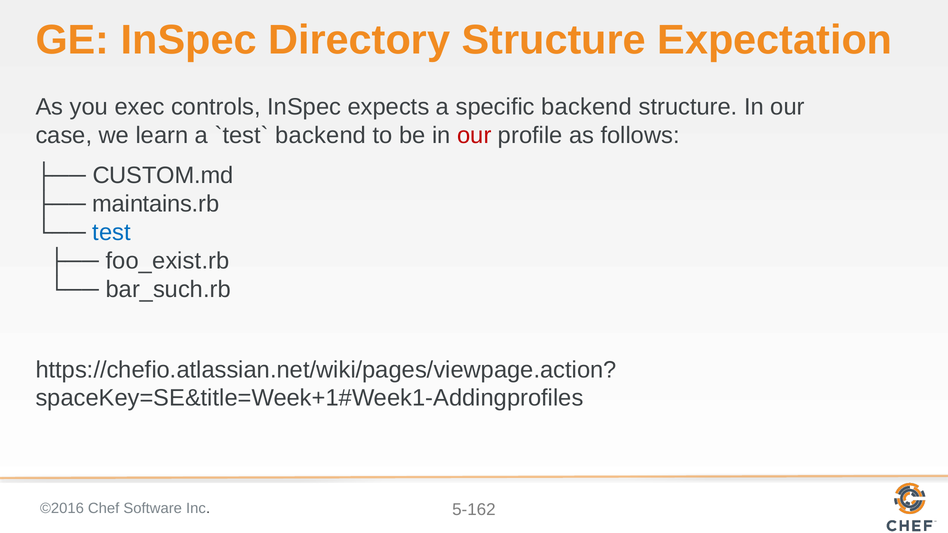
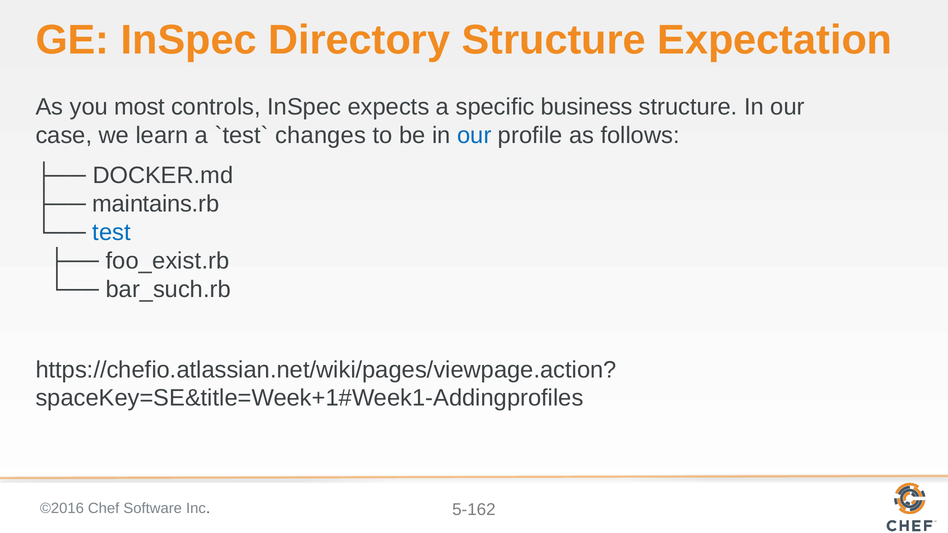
exec: exec -> most (140, 107)
specific backend: backend -> business (587, 107)
backend: backend -> changes (321, 135)
our colour: red -> blue (474, 135)
CUSTOM.md: CUSTOM.md -> DOCKER.md (163, 176)
